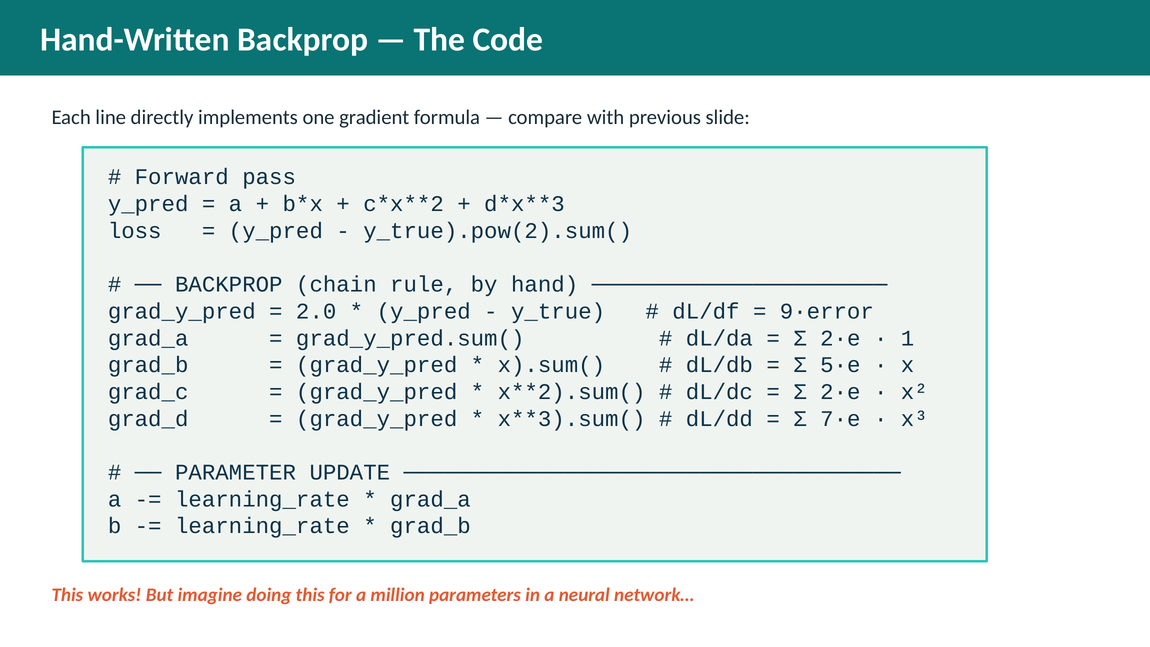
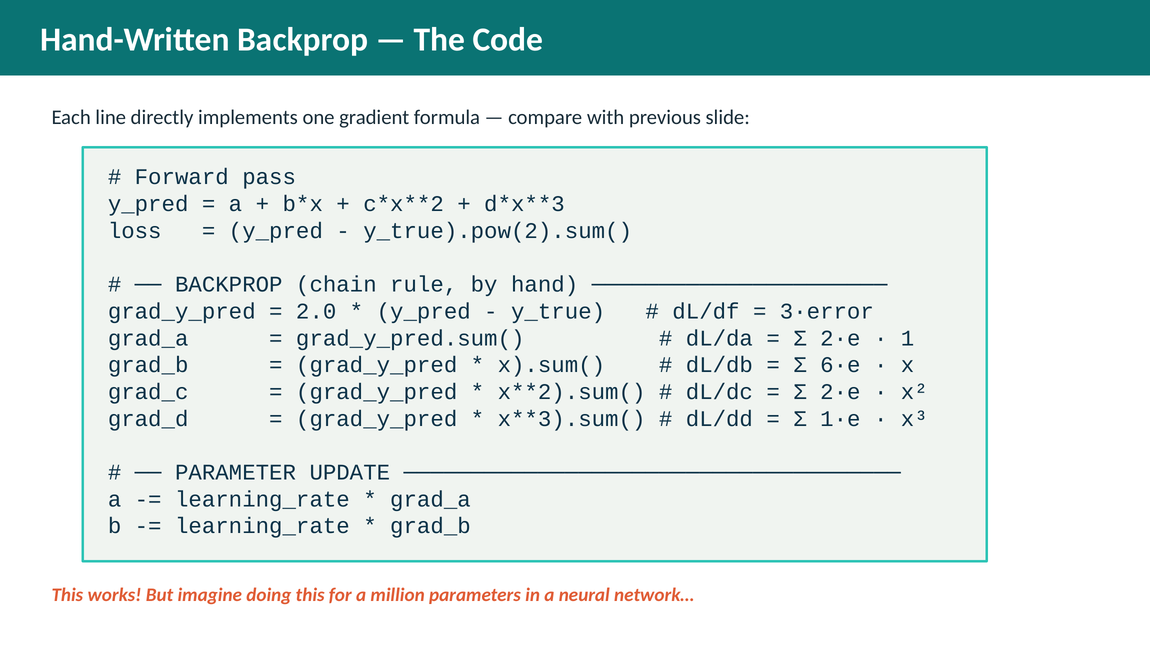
9·error: 9·error -> 3·error (827, 311)
5·e: 5·e -> 6·e (840, 365)
7·e: 7·e -> 1·e (840, 419)
